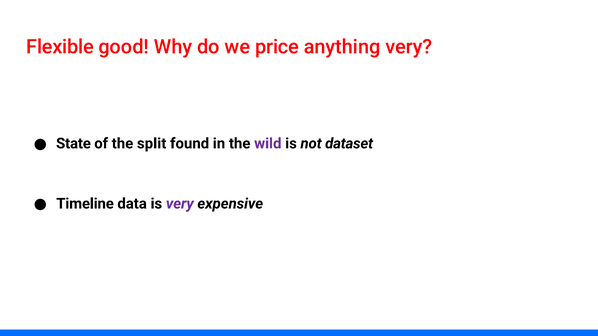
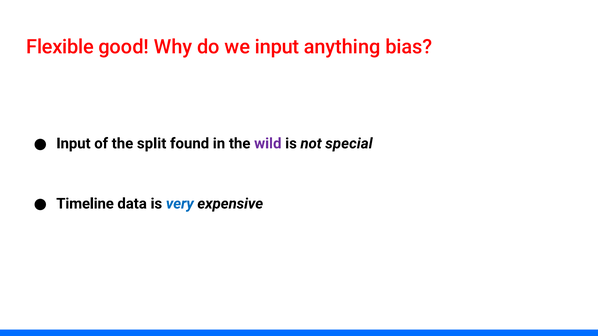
we price: price -> input (277, 47)
anything very: very -> bias (409, 47)
State: State -> Input (73, 144)
dataset: dataset -> special (349, 144)
very colour: purple -> blue (180, 204)
